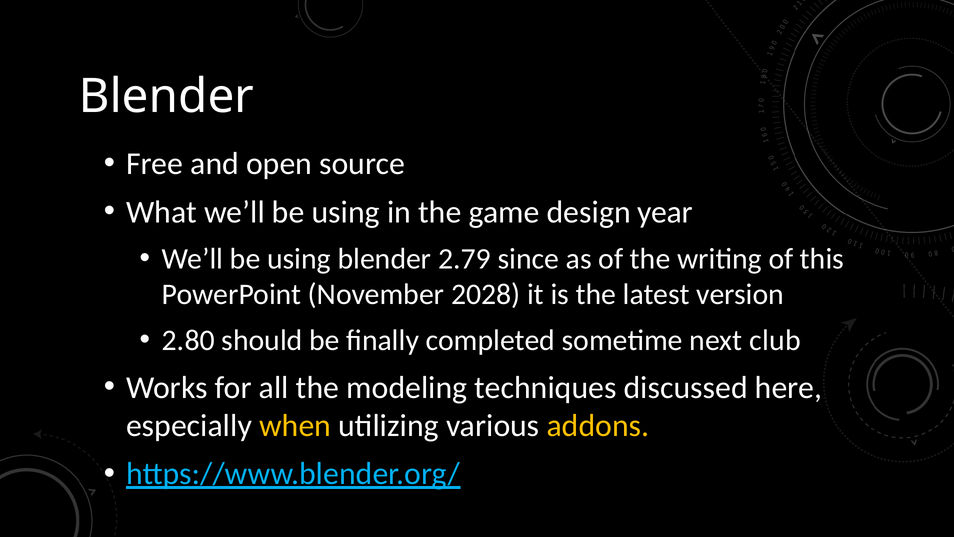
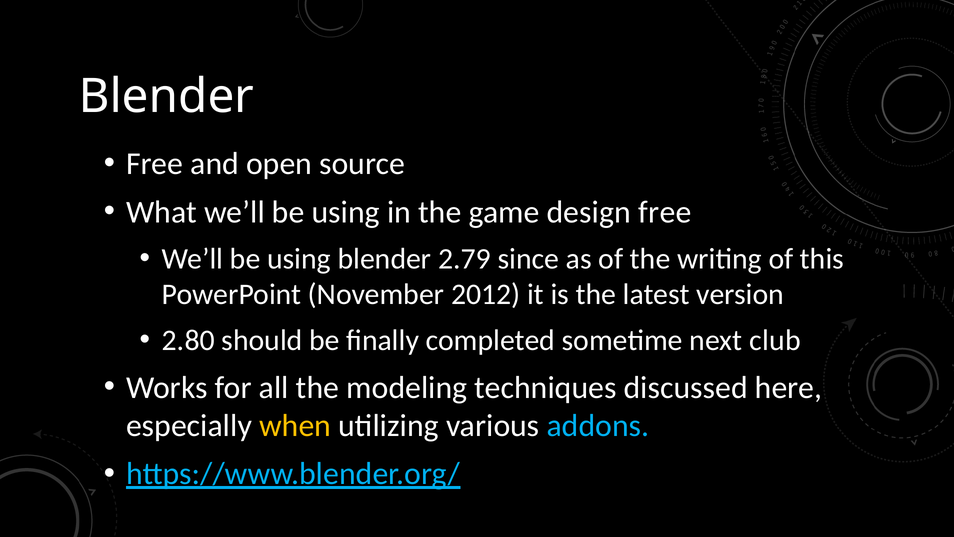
design year: year -> free (665, 212)
2028: 2028 -> 2012 (486, 294)
addons colour: yellow -> light blue (598, 425)
